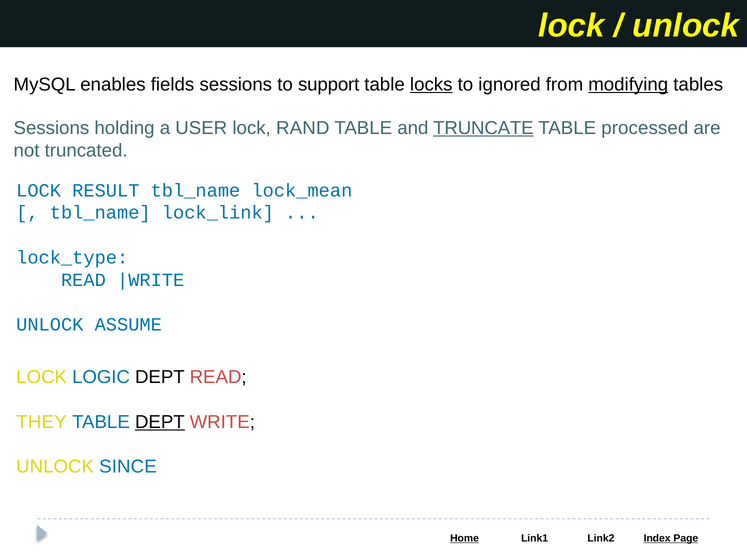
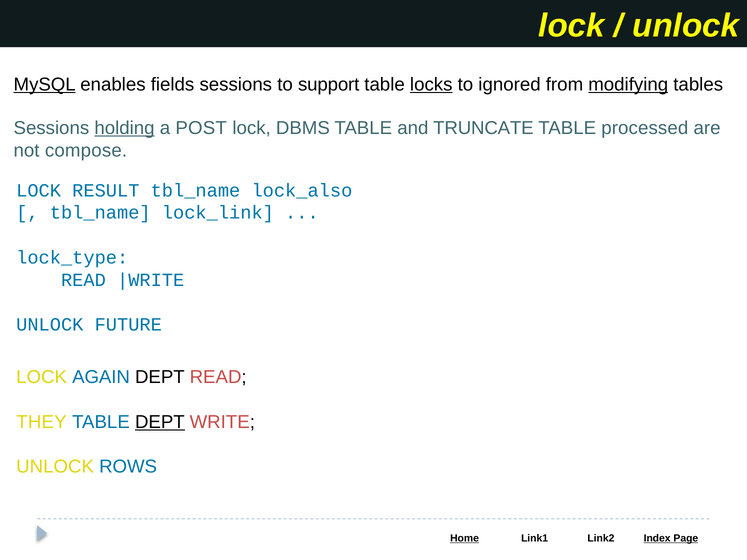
MySQL underline: none -> present (45, 85)
holding underline: none -> present (125, 128)
USER: USER -> POST (201, 128)
RAND: RAND -> DBMS (303, 128)
TRUNCATE underline: present -> none (483, 128)
truncated: truncated -> compose (86, 151)
lock_mean: lock_mean -> lock_also (302, 190)
ASSUME: ASSUME -> FUTURE (128, 325)
LOGIC: LOGIC -> AGAIN (101, 377)
SINCE: SINCE -> ROWS (128, 467)
